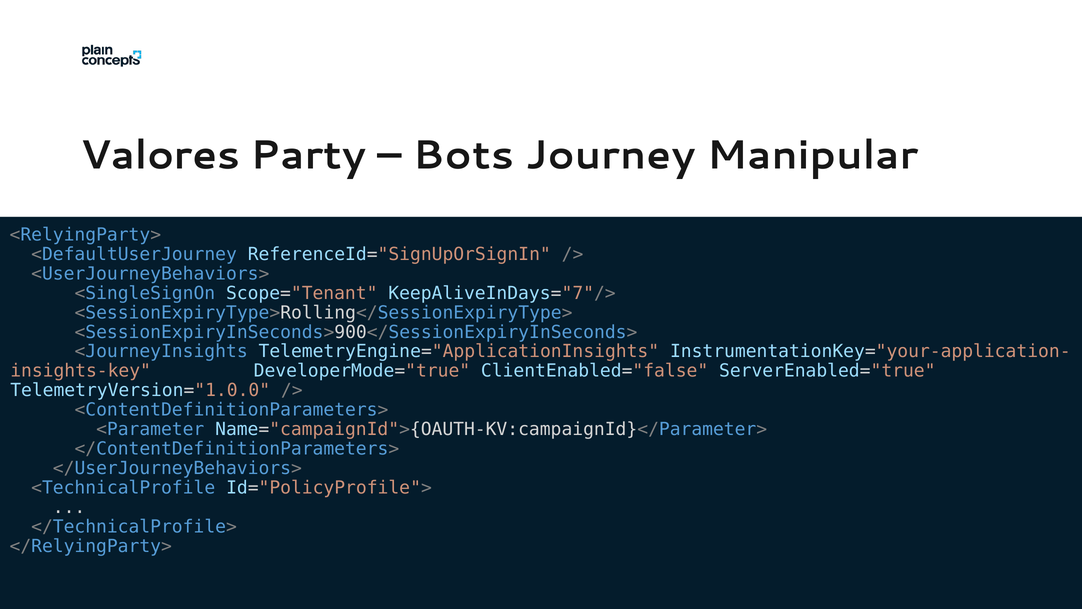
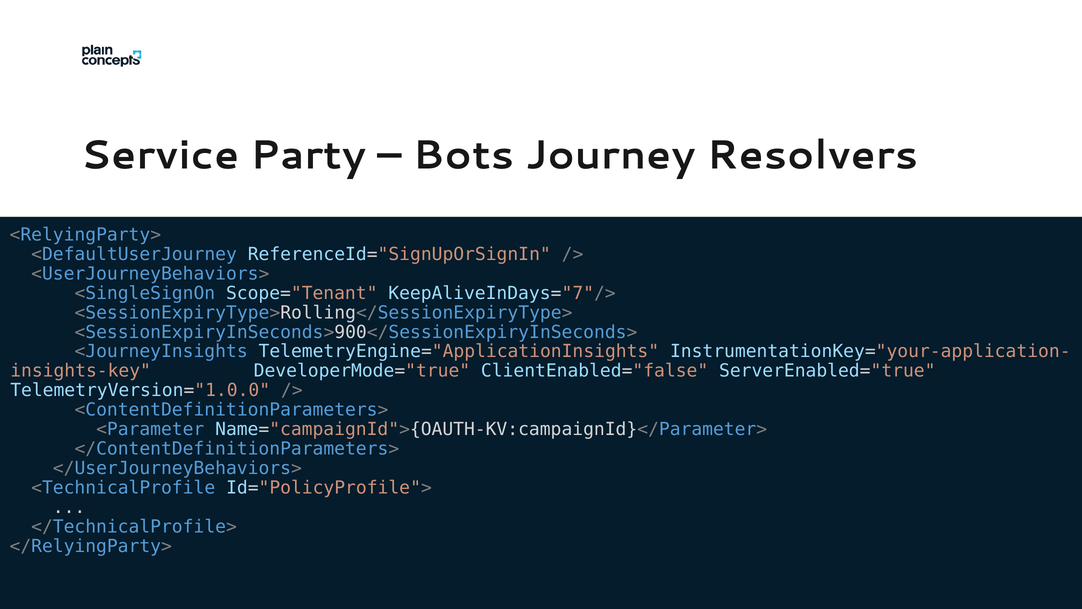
Valores: Valores -> Service (160, 155)
Manipular: Manipular -> Resolvers (813, 155)
